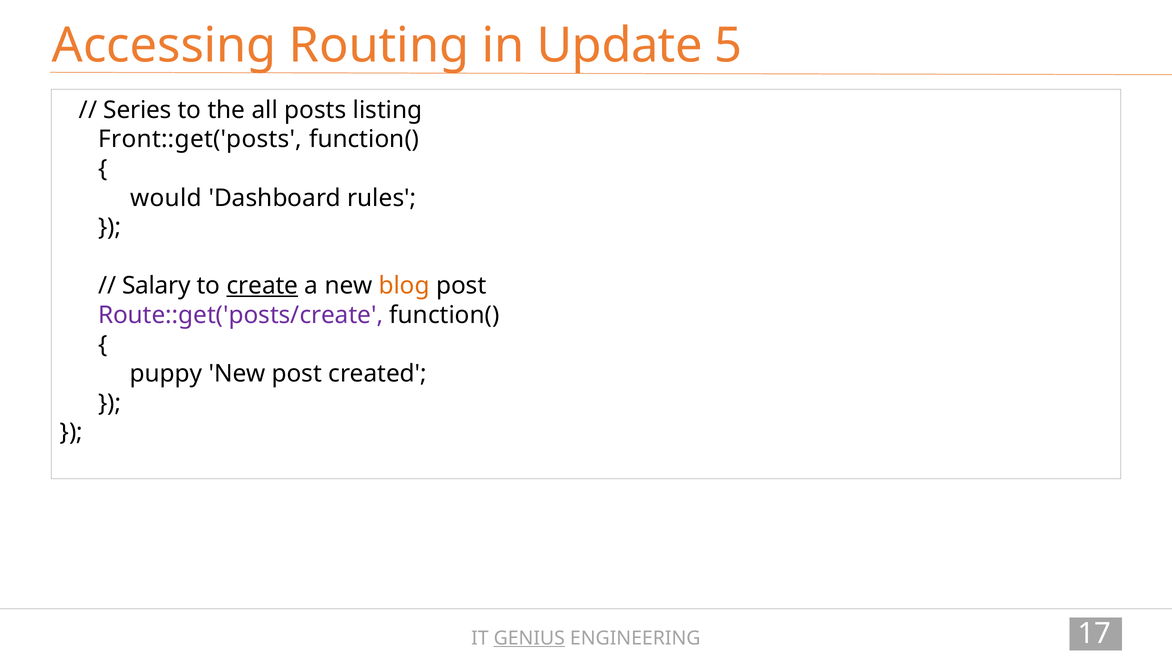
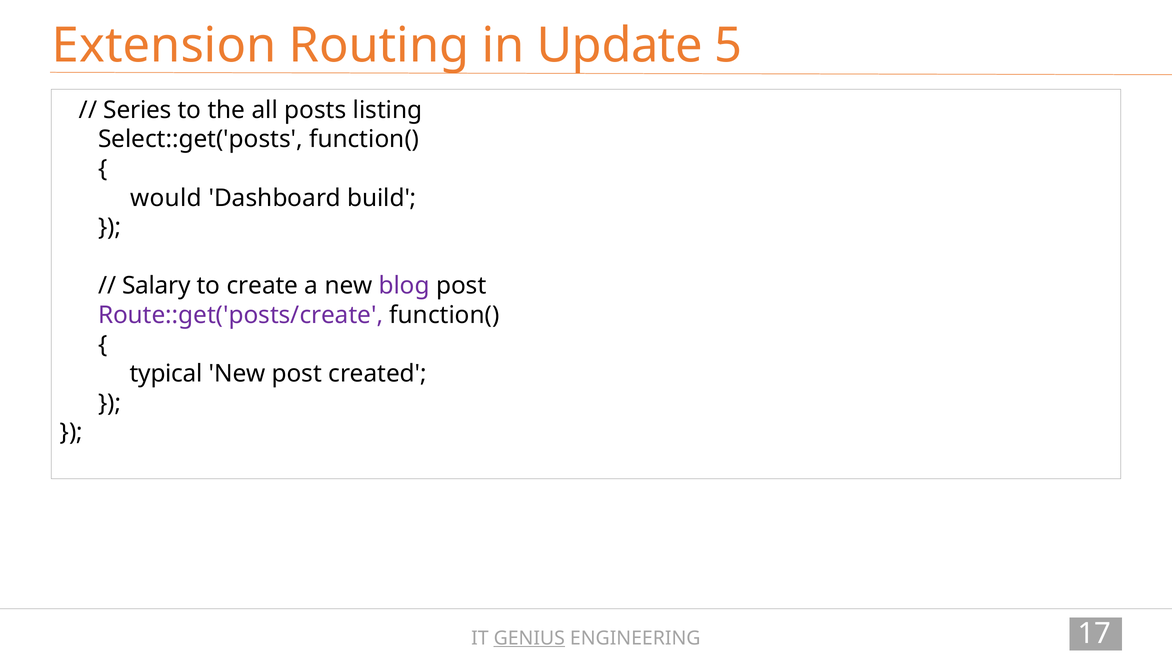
Accessing: Accessing -> Extension (164, 45)
Front::get('posts: Front::get('posts -> Select::get('posts (200, 139)
rules: rules -> build (382, 198)
create underline: present -> none (262, 286)
blog colour: orange -> purple (404, 286)
puppy: puppy -> typical (166, 374)
